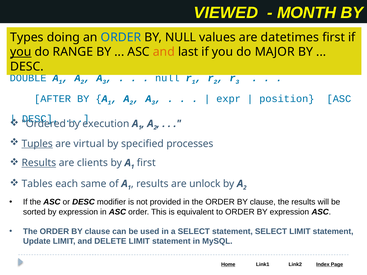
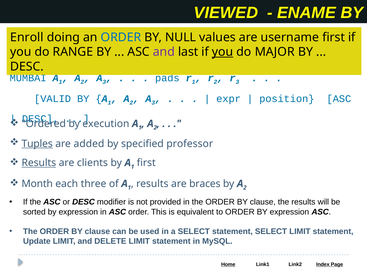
MONTH: MONTH -> ENAME (306, 13)
Types: Types -> Enroll (27, 37)
datetimes: datetimes -> username (290, 37)
you underline: present -> none (21, 52)
and colour: orange -> purple (164, 52)
you underline: none -> present (223, 52)
DOUBLE: DOUBLE -> MUMBAI (28, 78)
null: null -> pads (167, 78)
AFTER: AFTER -> VALID (53, 99)
virtual: virtual -> added (89, 144)
processes: processes -> professor (190, 144)
Tables: Tables -> Month (37, 184)
same: same -> three (94, 184)
unlock: unlock -> braces (205, 184)
